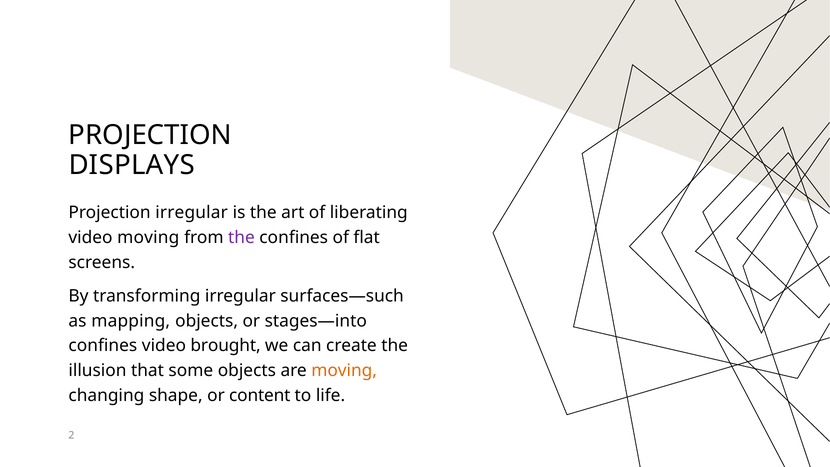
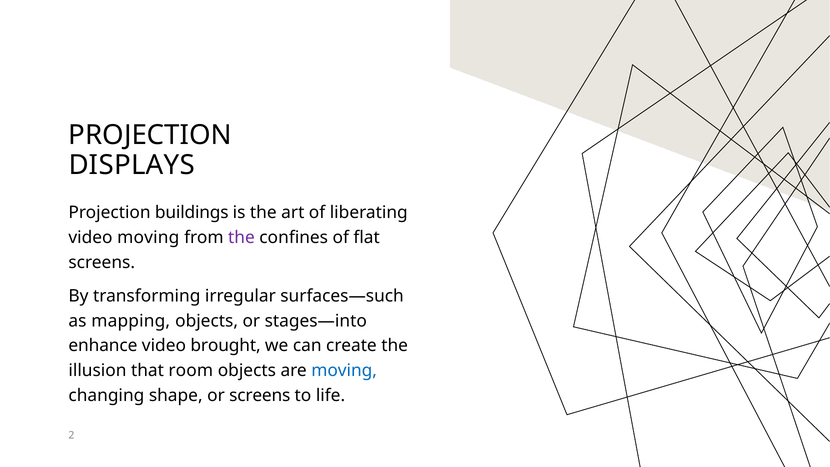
Projection irregular: irregular -> buildings (192, 213)
confines: confines -> enhance (103, 346)
some: some -> room (191, 371)
moving colour: orange -> blue (344, 371)
or content: content -> screens (260, 395)
